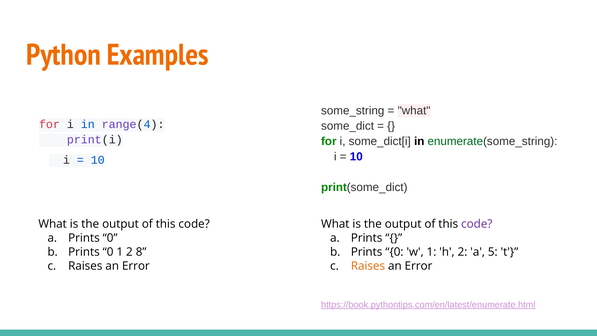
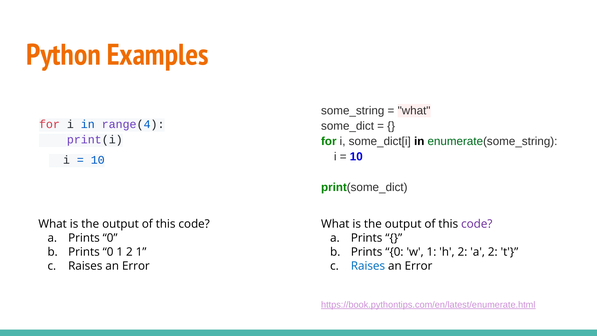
2 8: 8 -> 1 (141, 252)
a 5: 5 -> 2 (493, 252)
Raises colour: orange -> blue (368, 266)
